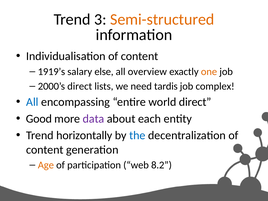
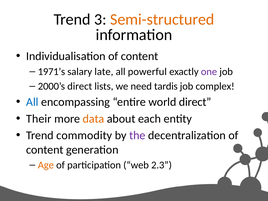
1919’s: 1919’s -> 1971’s (51, 72)
else: else -> late (104, 72)
overview: overview -> powerful (147, 72)
one colour: orange -> purple (209, 72)
Good: Good -> Their (39, 119)
data colour: purple -> orange (94, 119)
horizontally: horizontally -> commodity (84, 135)
the colour: blue -> purple (137, 135)
8.2: 8.2 -> 2.3 (161, 165)
